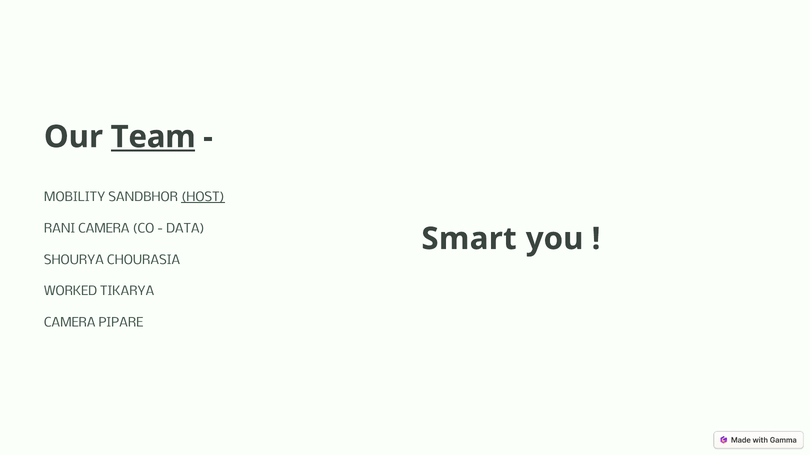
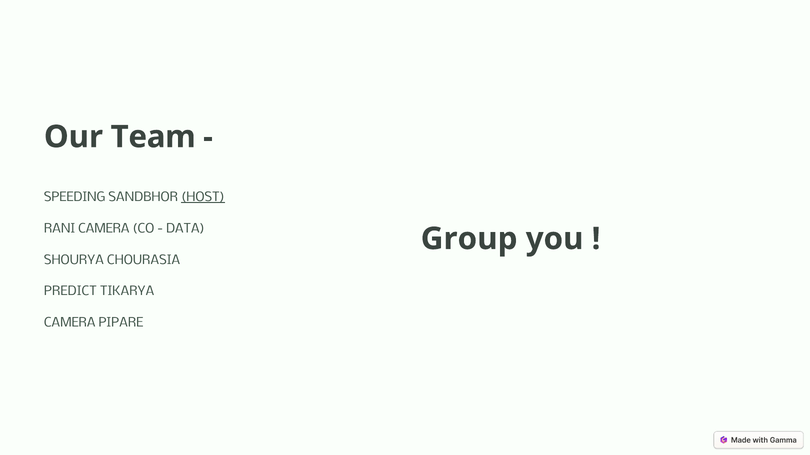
Team underline: present -> none (153, 137)
MOBILITY: MOBILITY -> SPEEDING (75, 198)
Smart: Smart -> Group (469, 239)
WORKED: WORKED -> PREDICT (70, 292)
